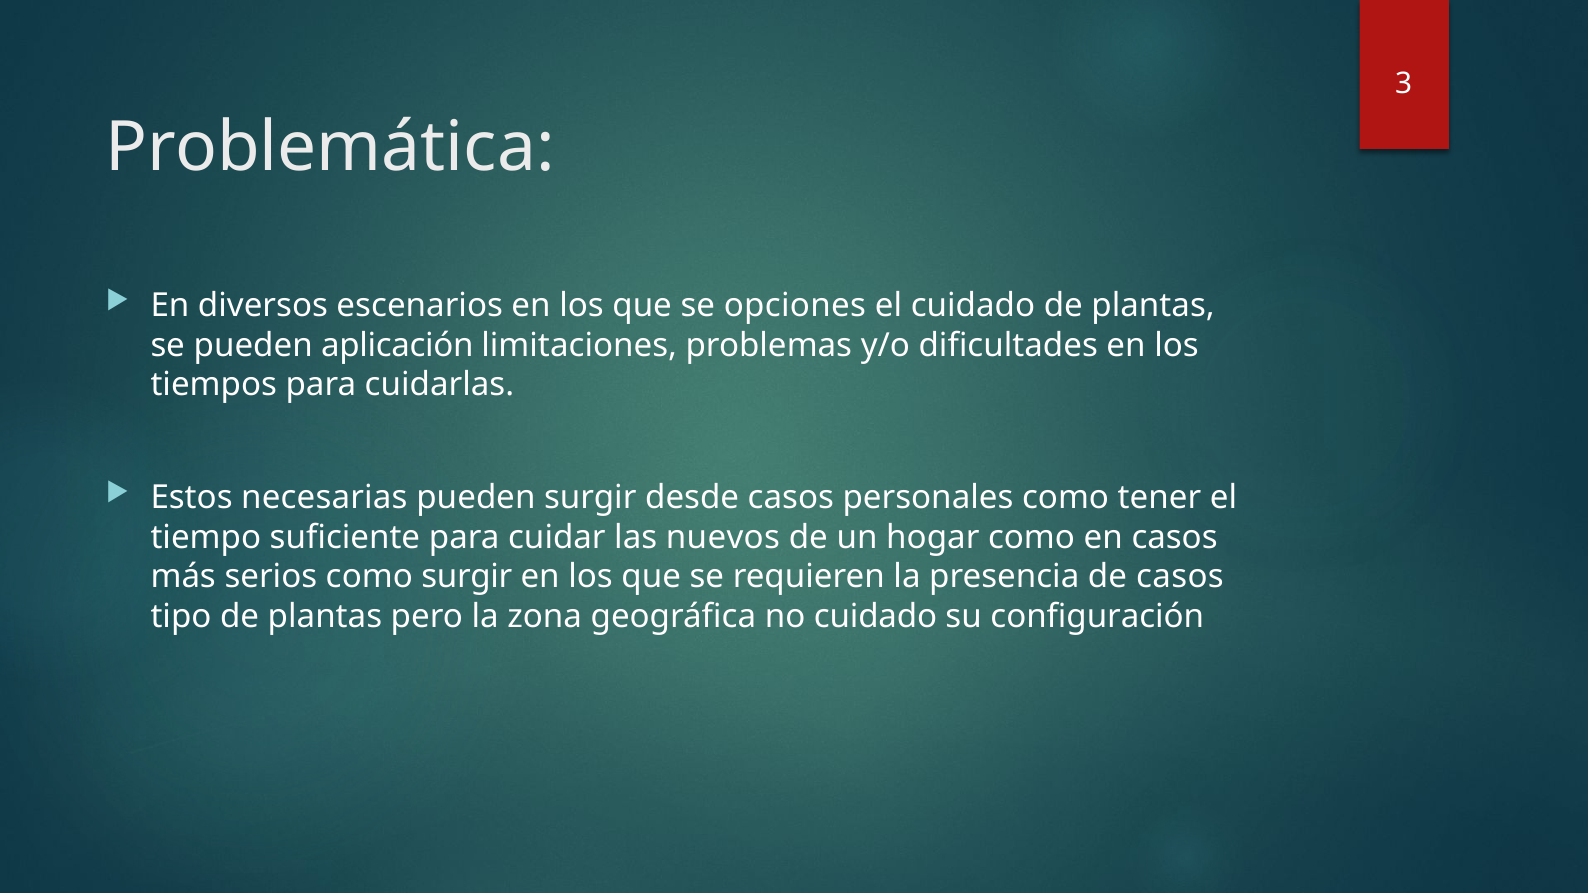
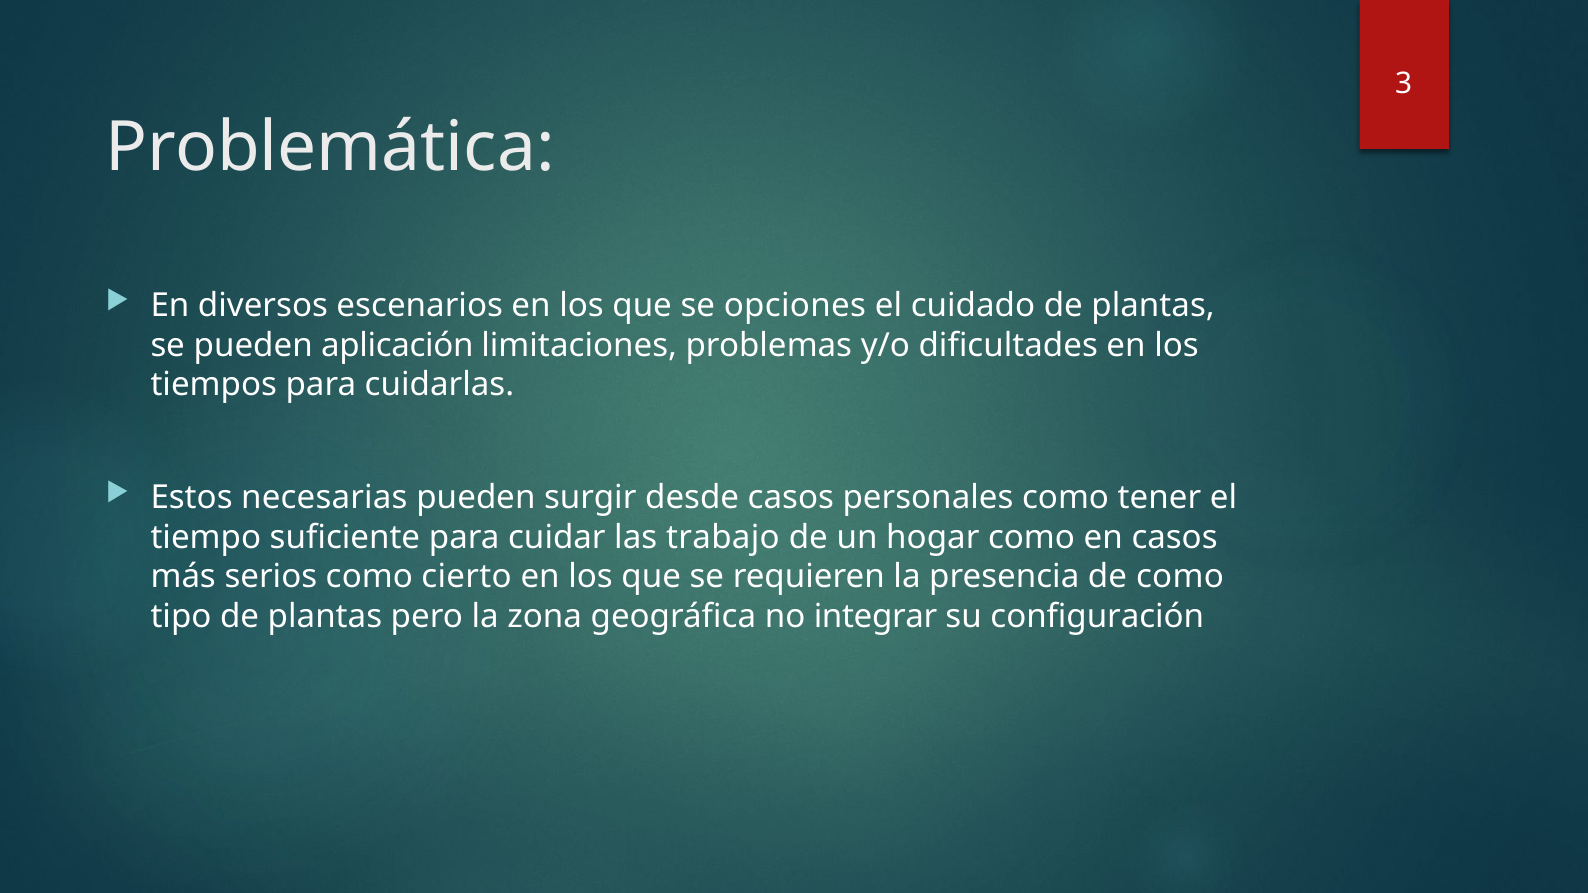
nuevos: nuevos -> trabajo (723, 537)
como surgir: surgir -> cierto (467, 577)
de casos: casos -> como (1180, 577)
no cuidado: cuidado -> integrar (876, 617)
